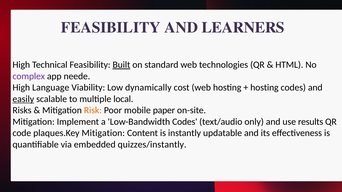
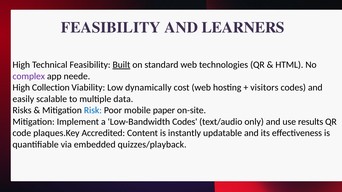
Language: Language -> Collection (51, 88)
hosting: hosting -> visitors (264, 88)
easily underline: present -> none (23, 99)
local: local -> data (123, 99)
Risk colour: orange -> blue (93, 111)
plaques.Key Mitigation: Mitigation -> Accredited (103, 133)
quizzes/instantly: quizzes/instantly -> quizzes/playback (152, 145)
